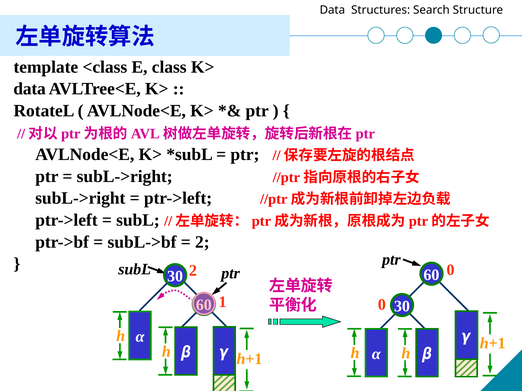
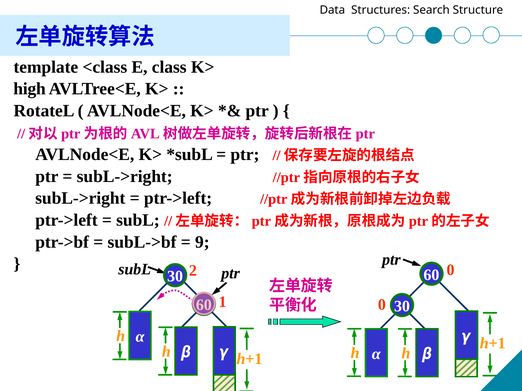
data: data -> high (30, 89)
2: 2 -> 9 (202, 242)
